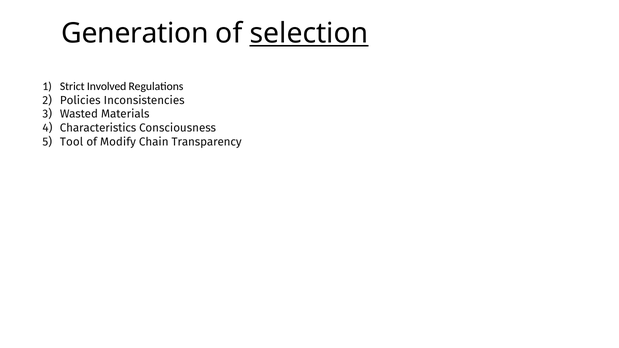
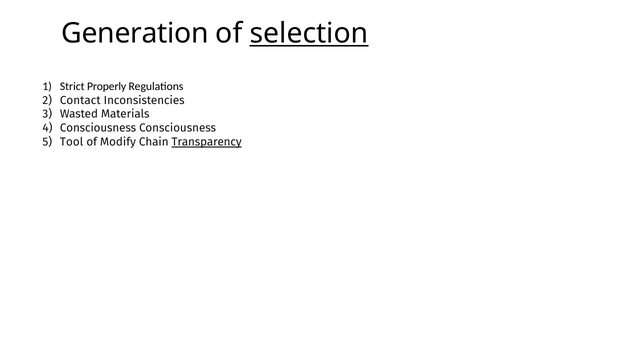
Involved: Involved -> Properly (107, 86)
Policies: Policies -> Contact (80, 100)
Characteristics: Characteristics -> Consciousness (98, 128)
Transparency underline: none -> present (207, 142)
